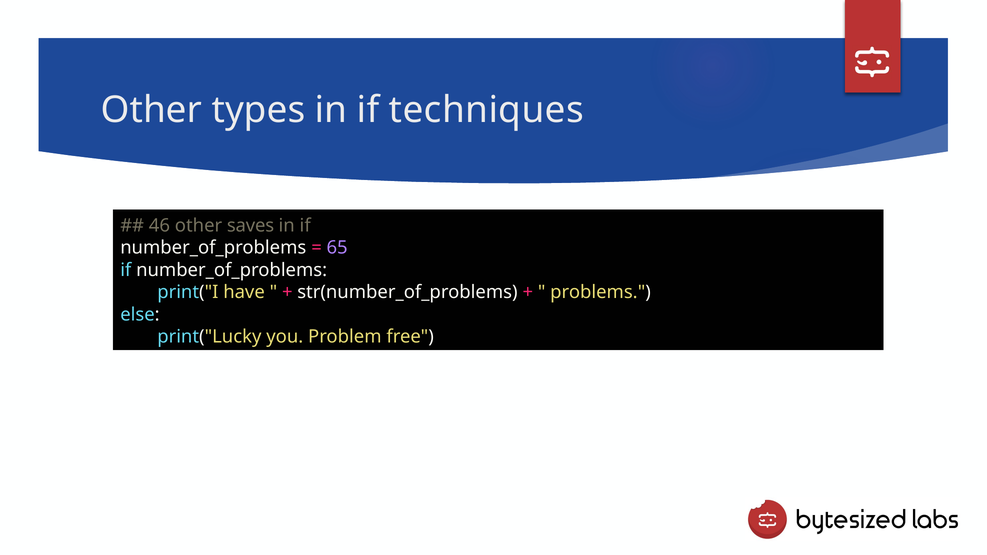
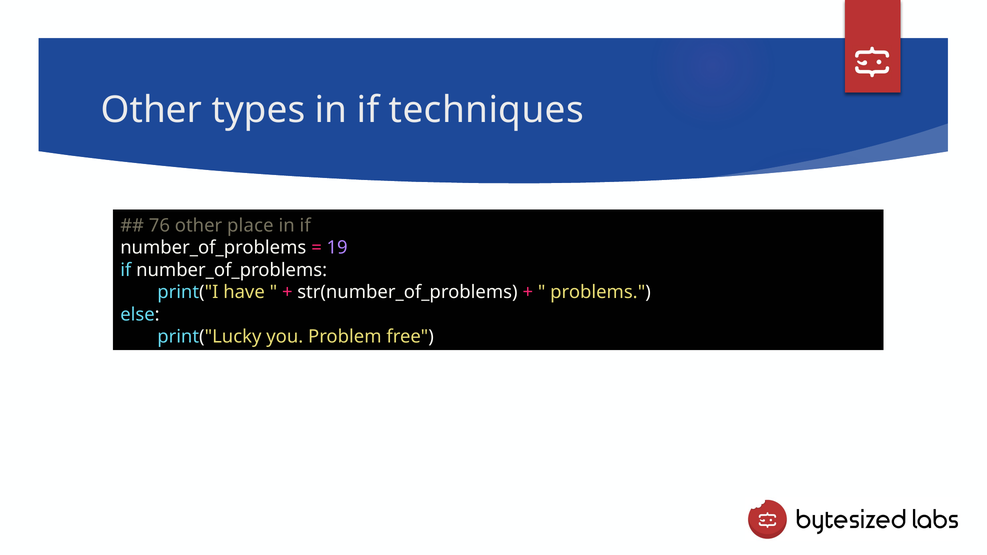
46: 46 -> 76 (159, 226)
saves: saves -> place (250, 226)
65: 65 -> 19 (337, 248)
